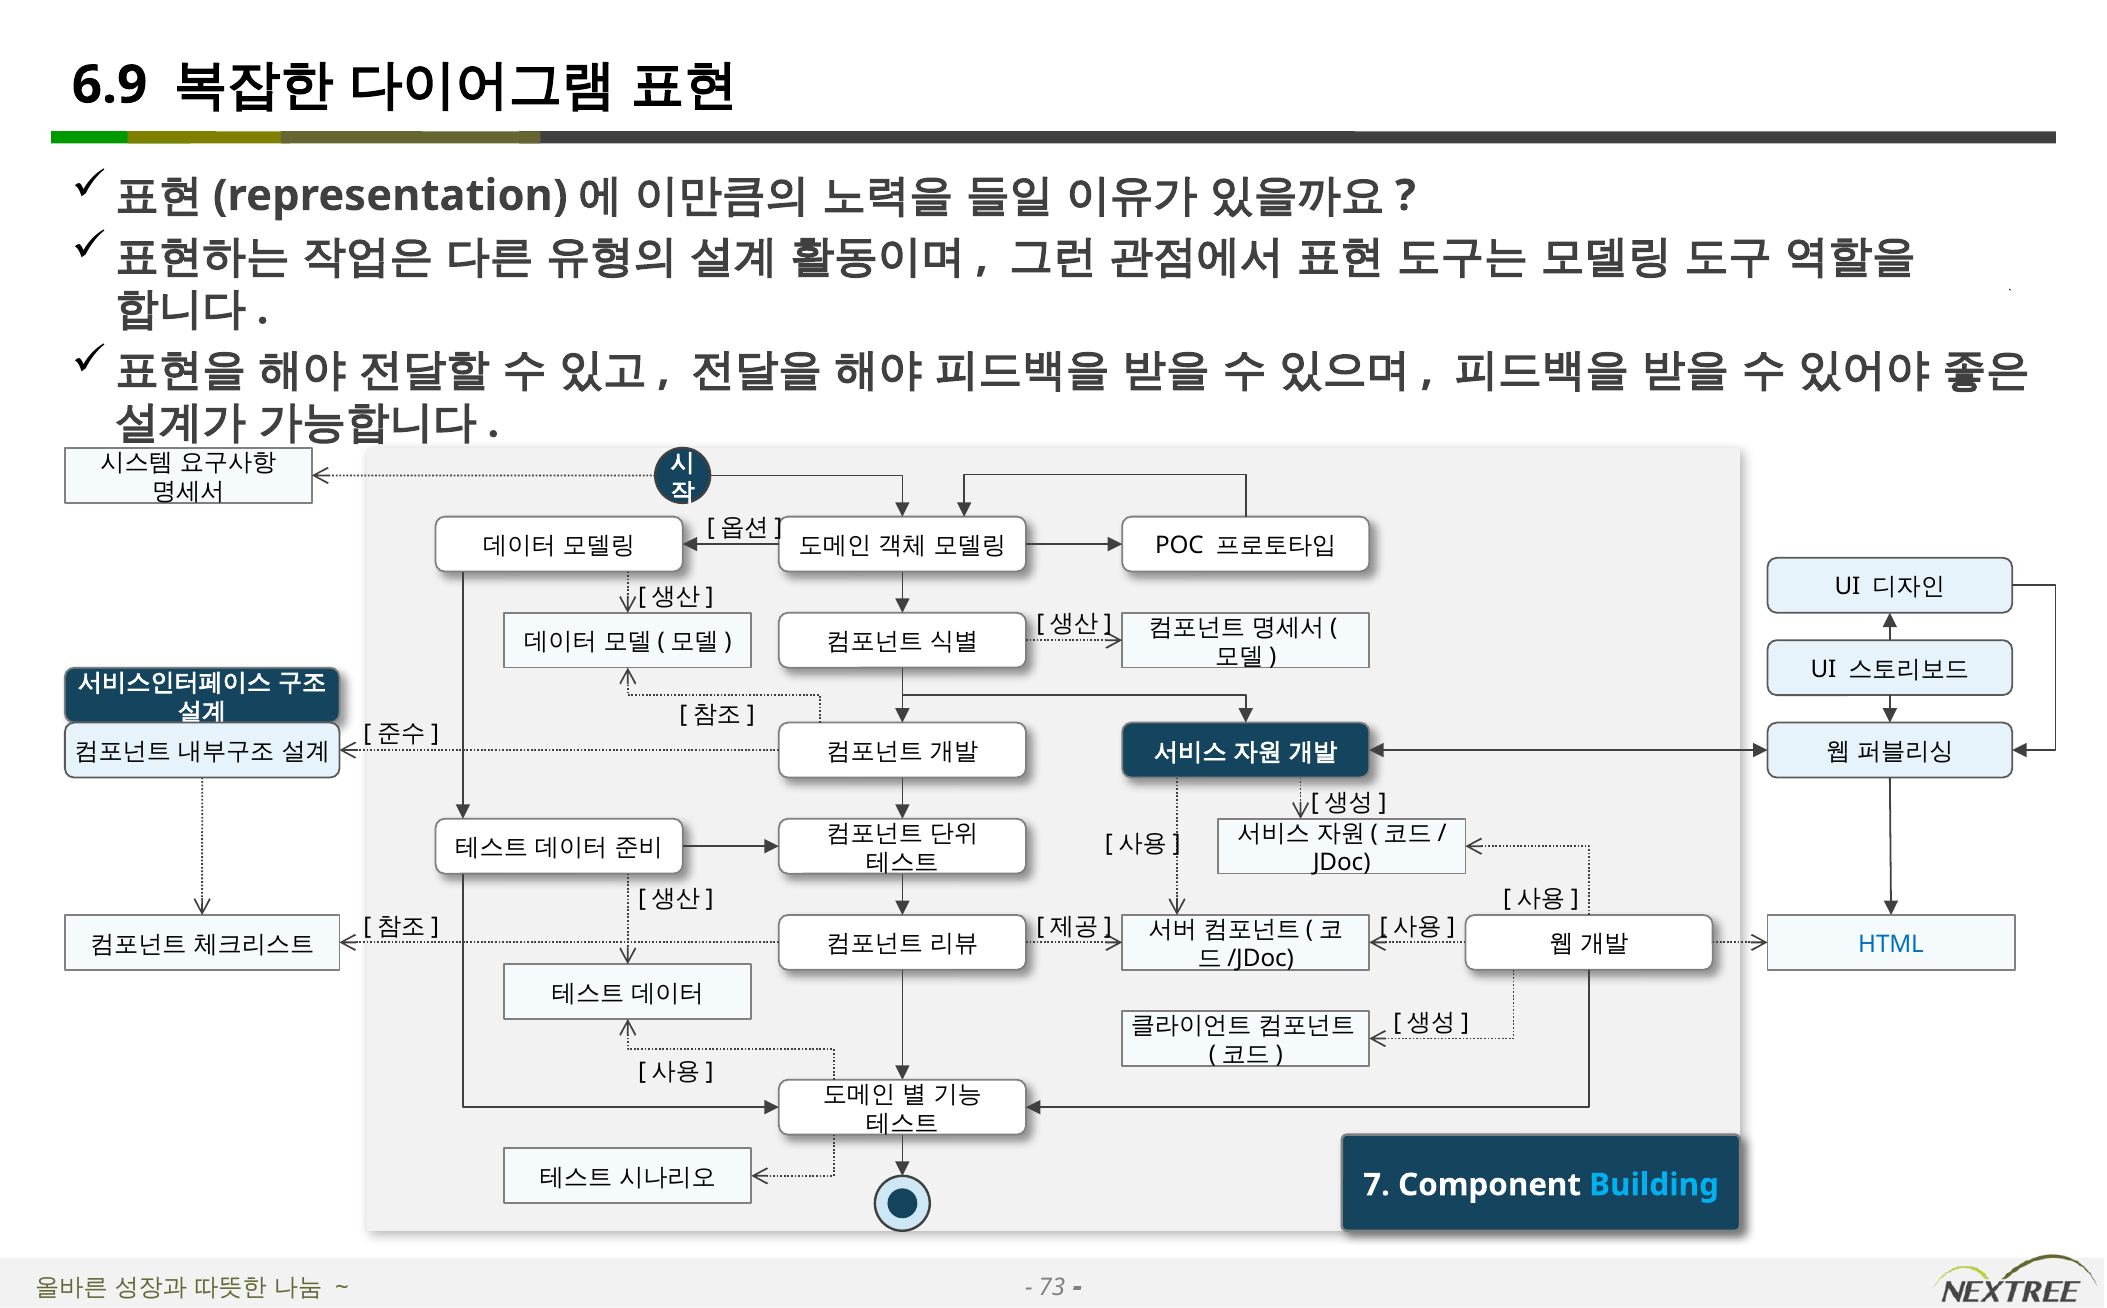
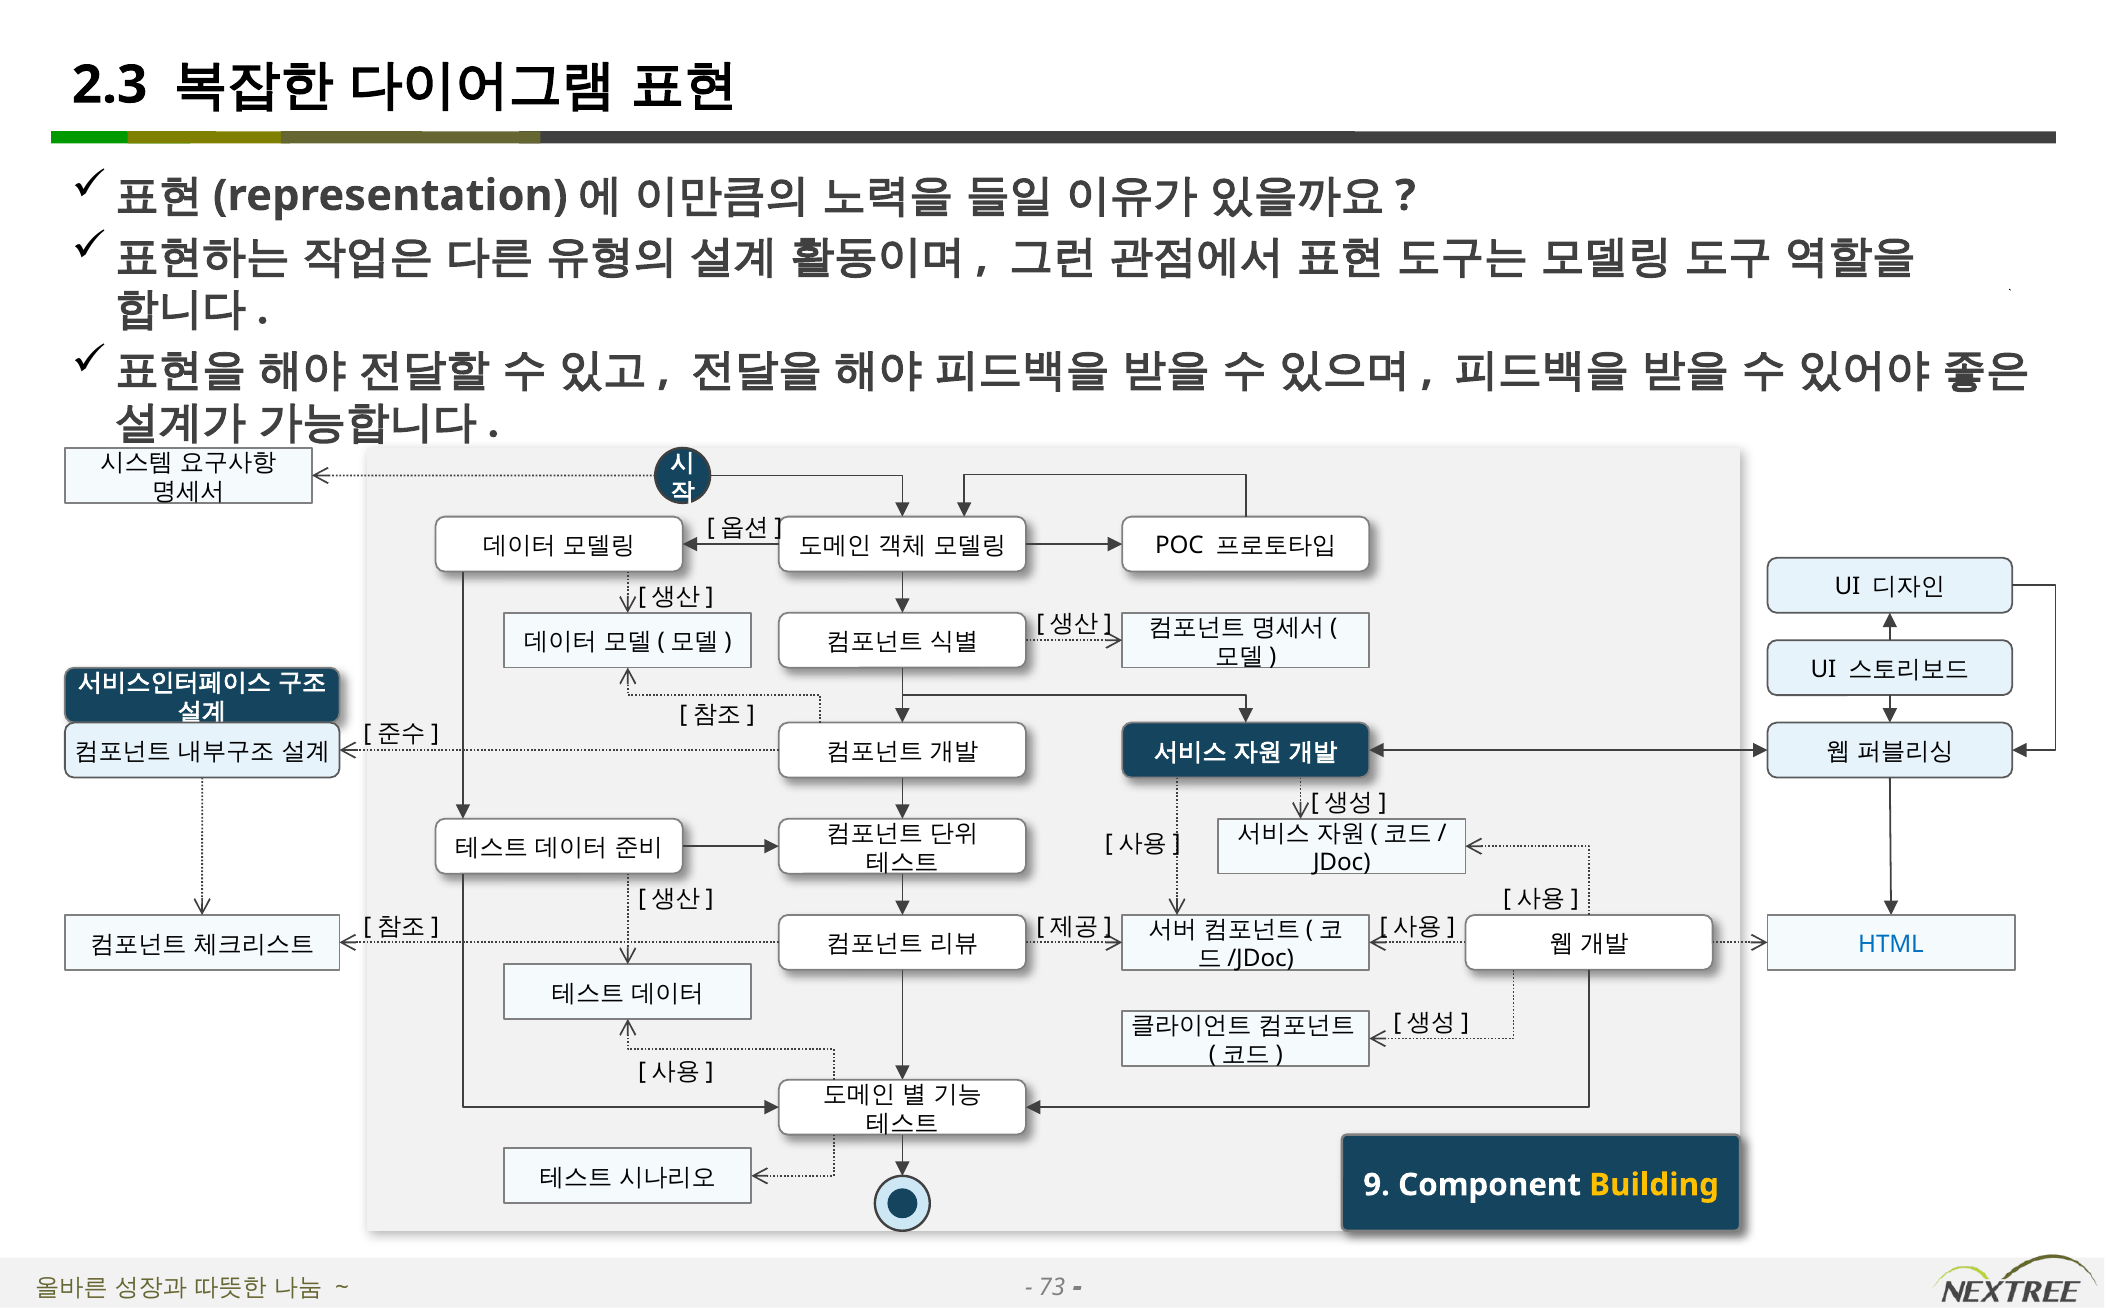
6.9: 6.9 -> 2.3 (110, 85)
7: 7 -> 9 (1377, 1185)
Building colour: light blue -> yellow (1654, 1185)
